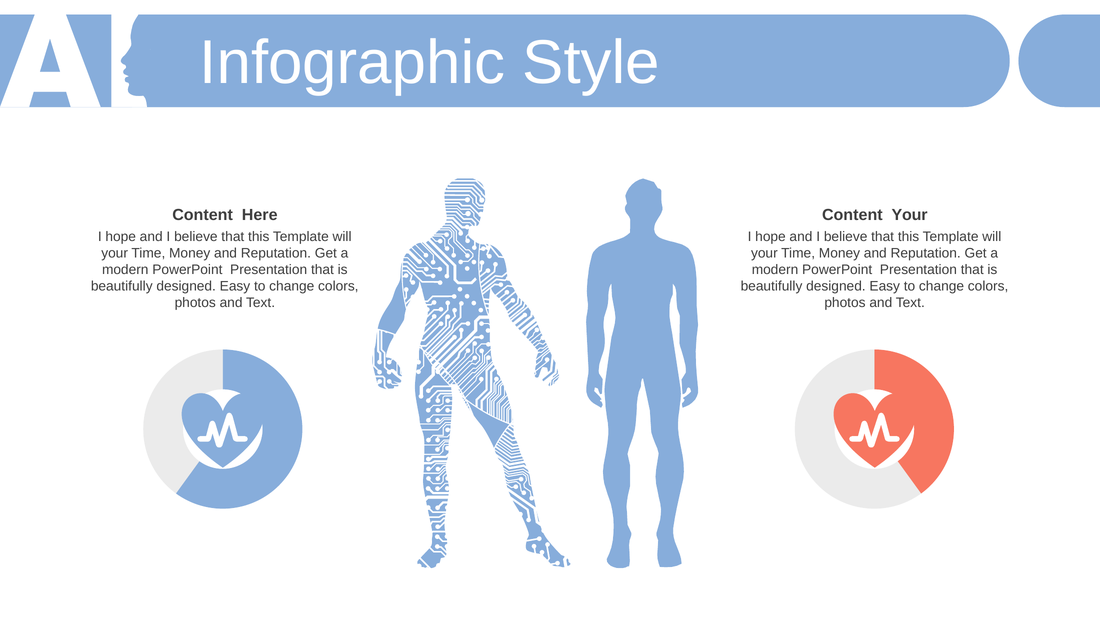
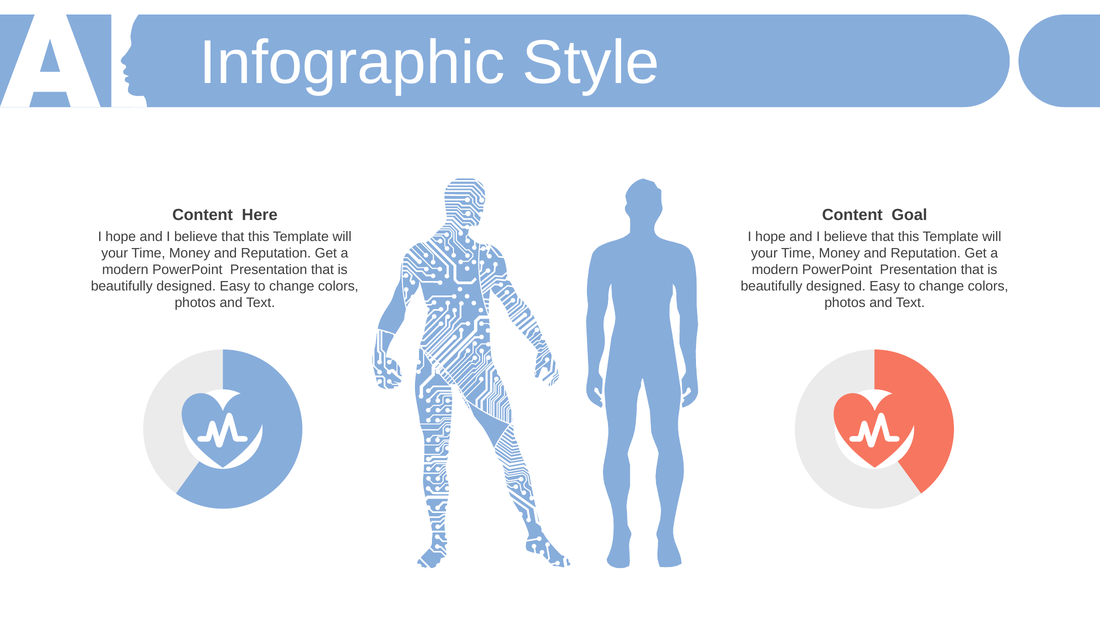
Content Your: Your -> Goal (909, 215)
